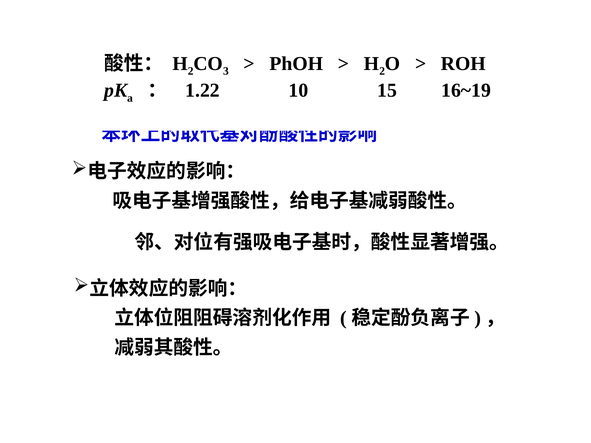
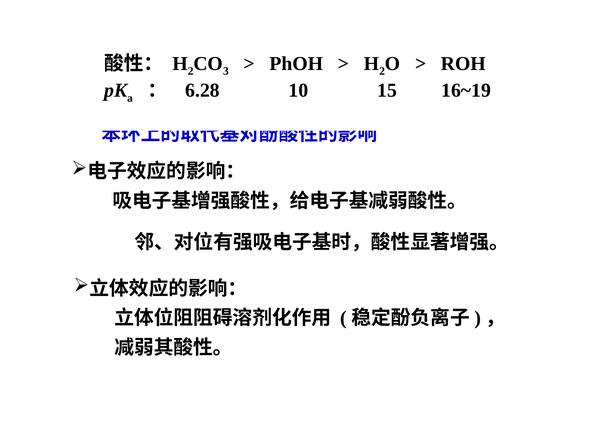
1.22: 1.22 -> 6.28 (203, 90)
